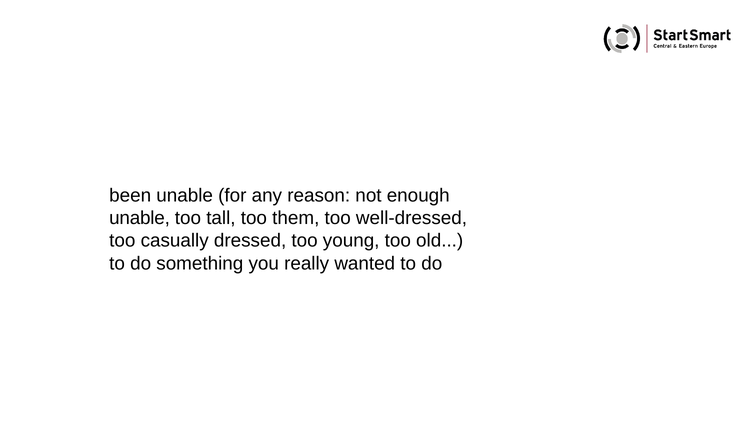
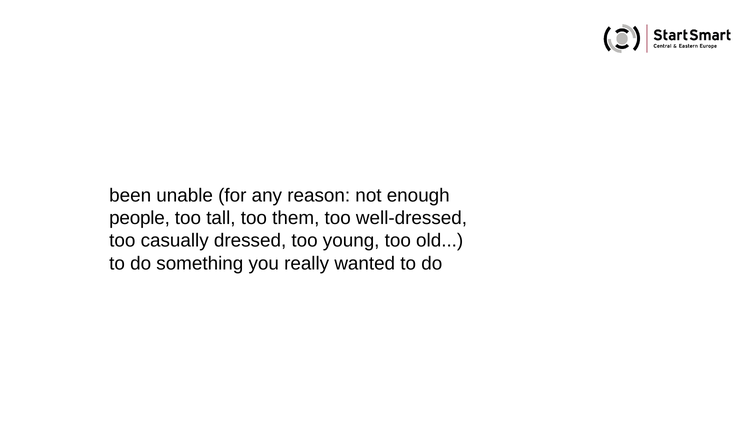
unable: unable -> people (140, 218)
